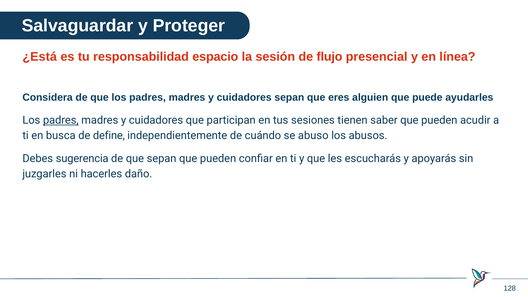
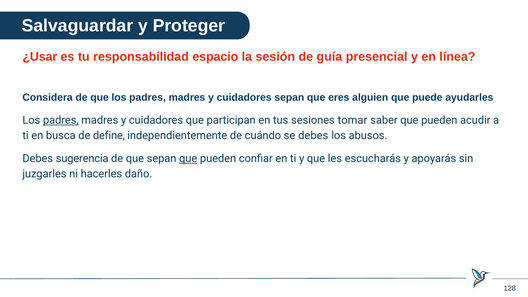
¿Está: ¿Está -> ¿Usar (40, 57)
flujo: flujo -> guía (329, 57)
tienen: tienen -> tomar (352, 120)
se abuso: abuso -> debes (313, 135)
que underline: none -> present (188, 159)
